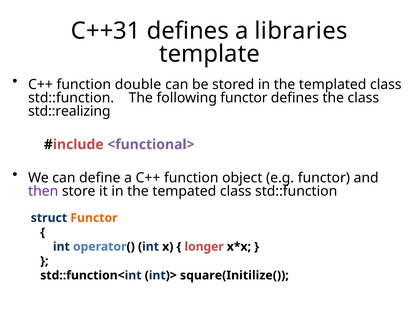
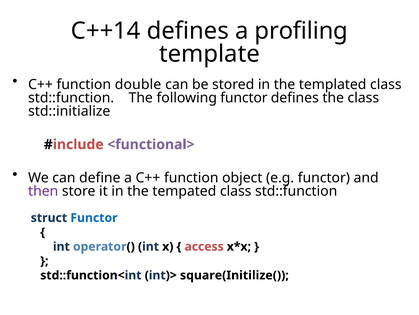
C++31: C++31 -> C++14 (106, 31)
libraries: libraries -> profiling (301, 31)
std::realizing: std::realizing -> std::initialize (69, 111)
Functor colour: orange -> blue (94, 217)
longer: longer -> access (204, 246)
